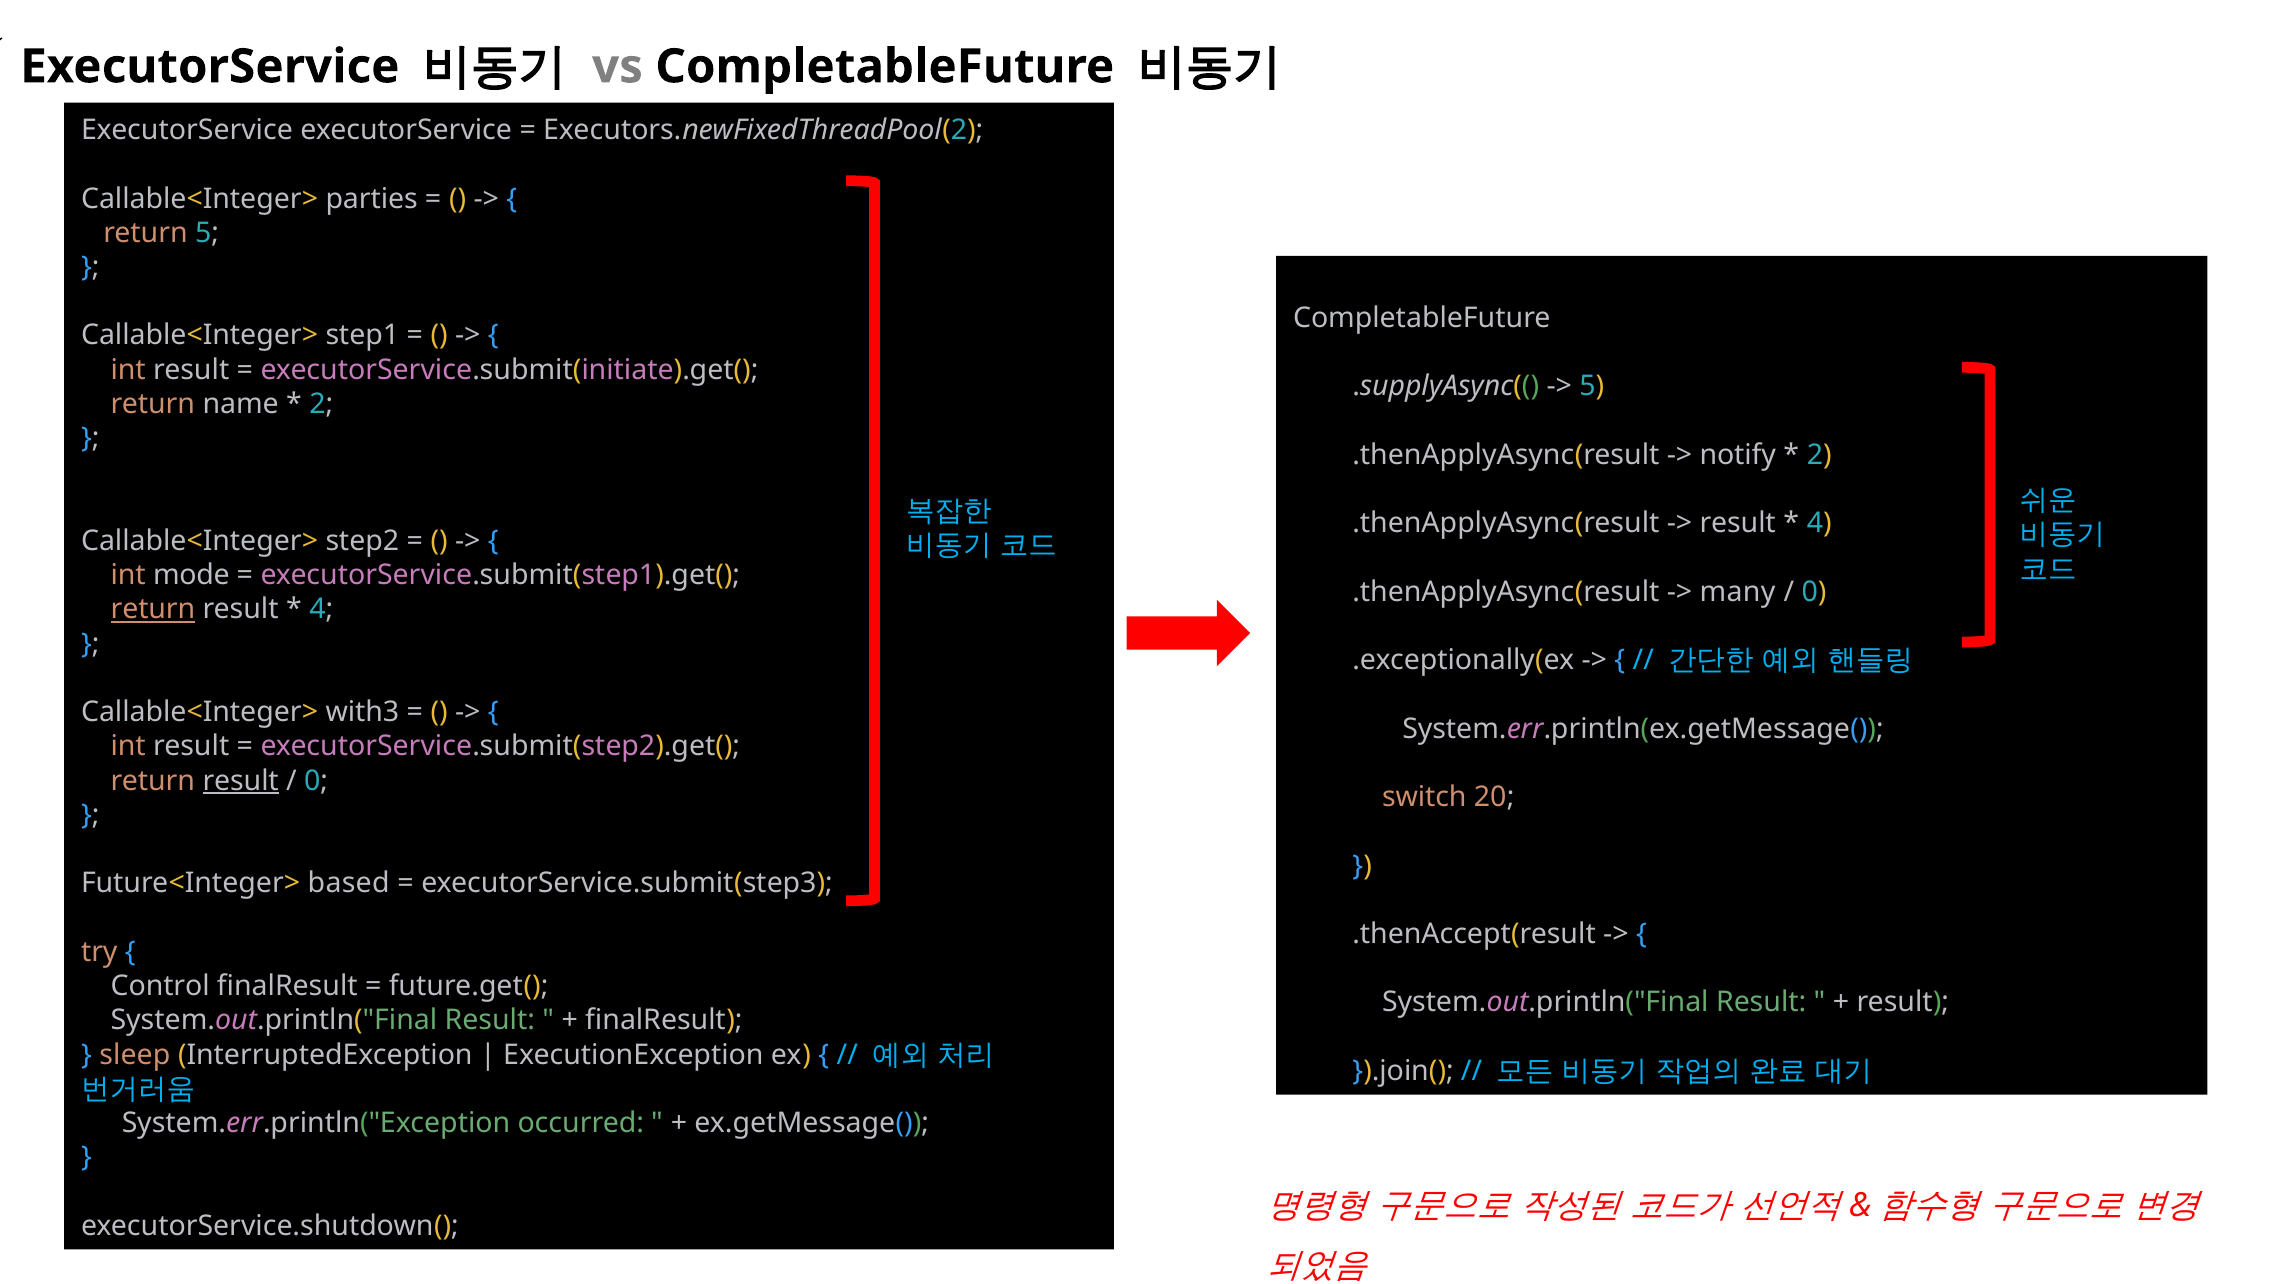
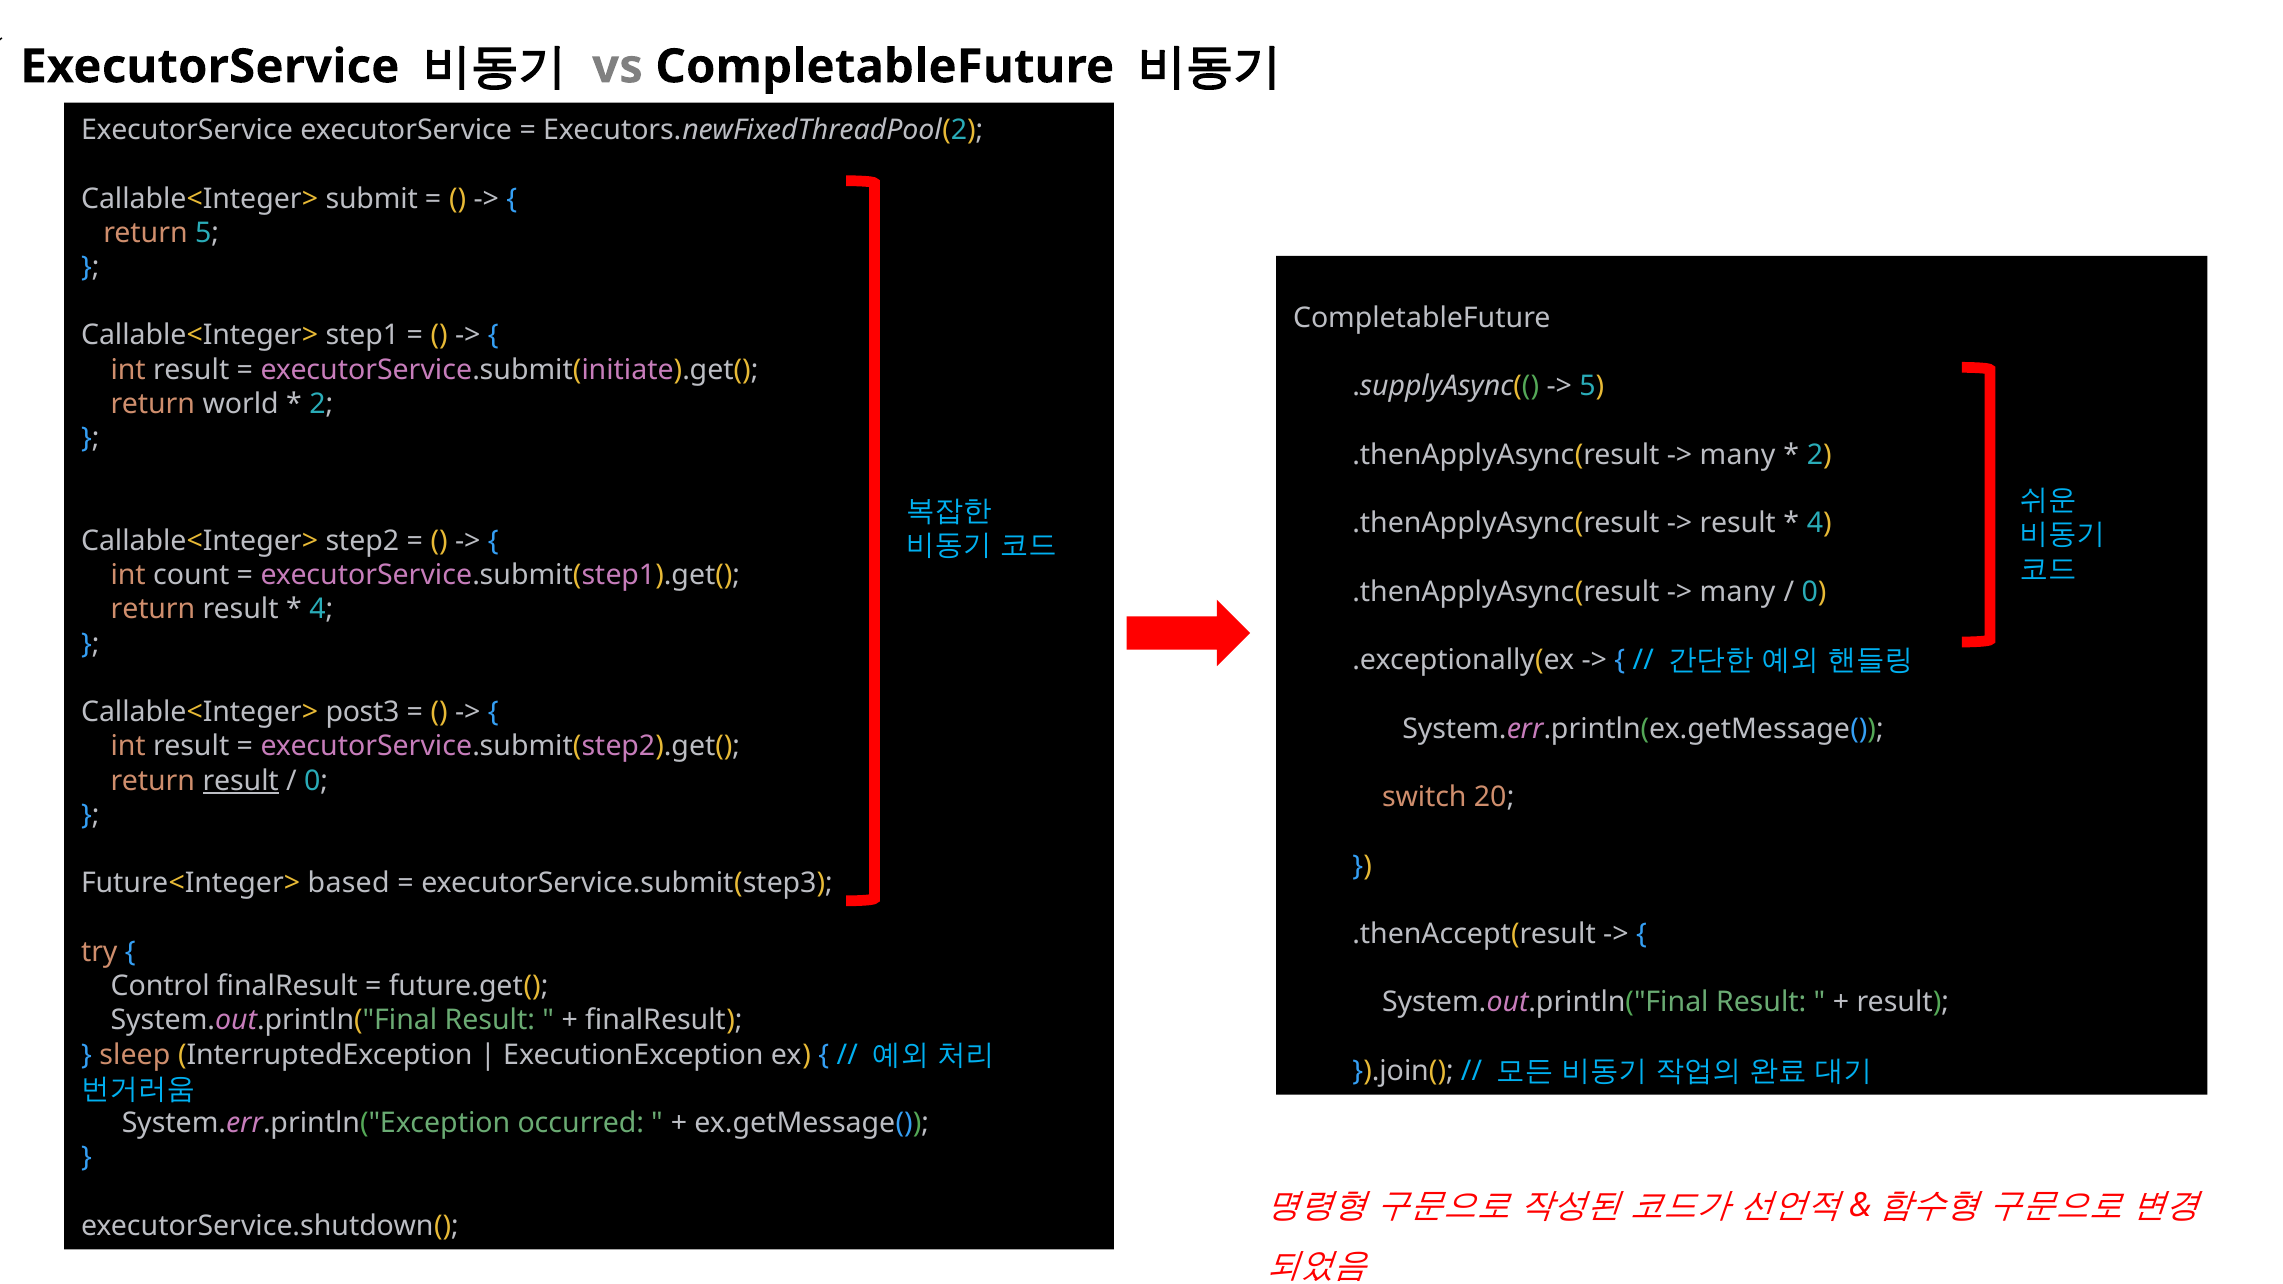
parties: parties -> submit (372, 199)
name: name -> world (241, 404)
notify: notify -> many (1738, 455)
mode: mode -> count (191, 575)
return underline: present -> none (153, 610)
with3: with3 -> post3 (362, 712)
